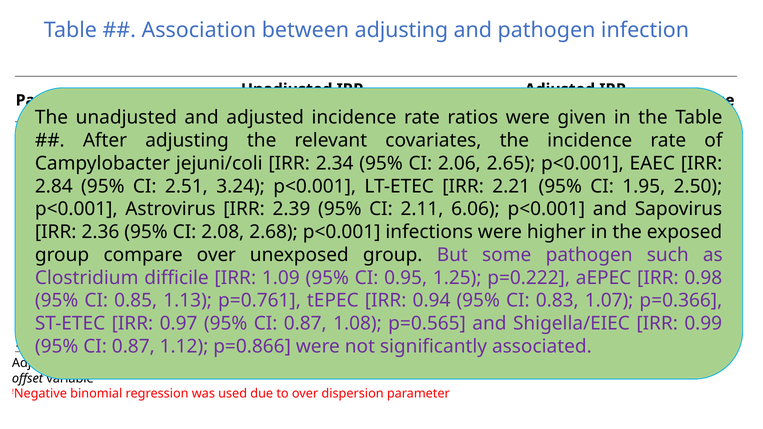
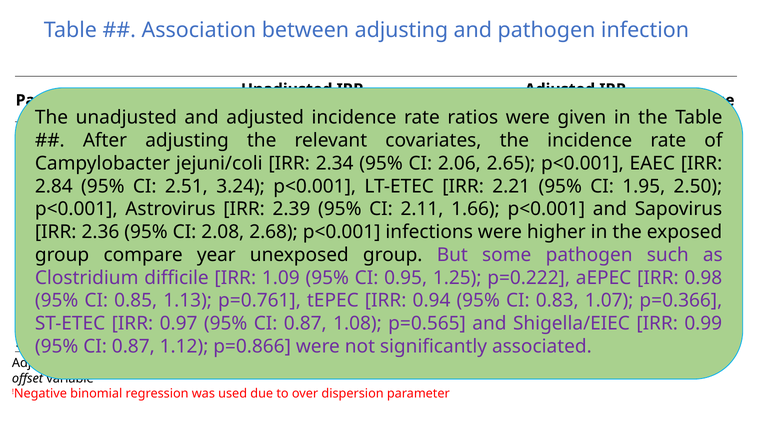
6.06: 6.06 -> 1.66 (475, 209)
compare over: over -> year (216, 255)
